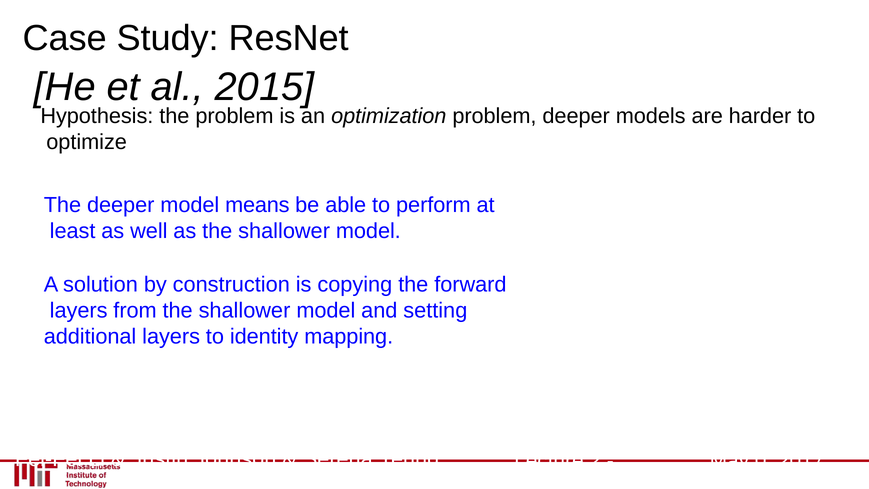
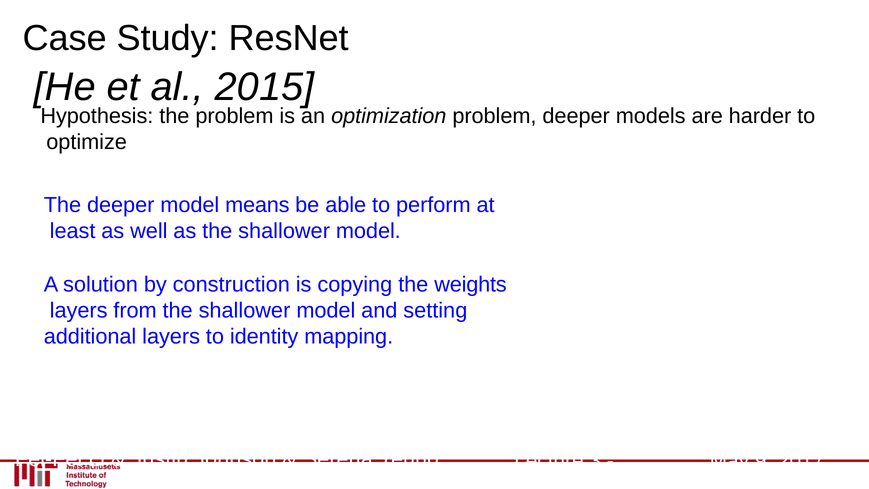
forward: forward -> weights (470, 284)
2: 2 -> 3 (595, 461)
0: 0 -> 9 (764, 461)
